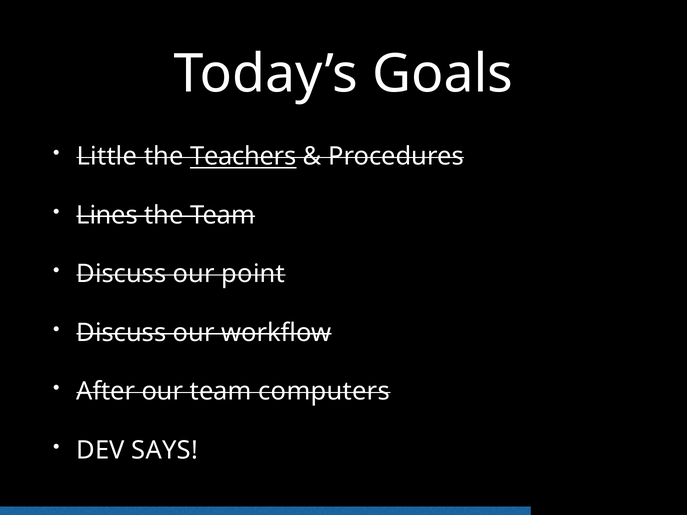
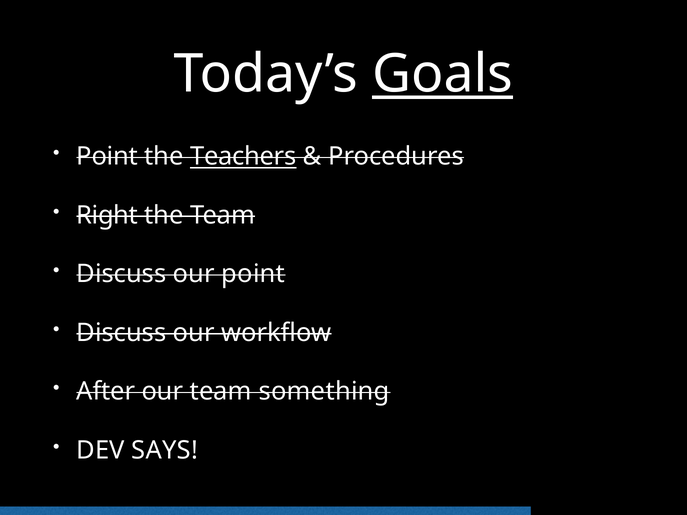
Goals underline: none -> present (443, 74)
Little: Little -> Point (107, 157)
Lines: Lines -> Right (107, 215)
computers: computers -> something (324, 392)
